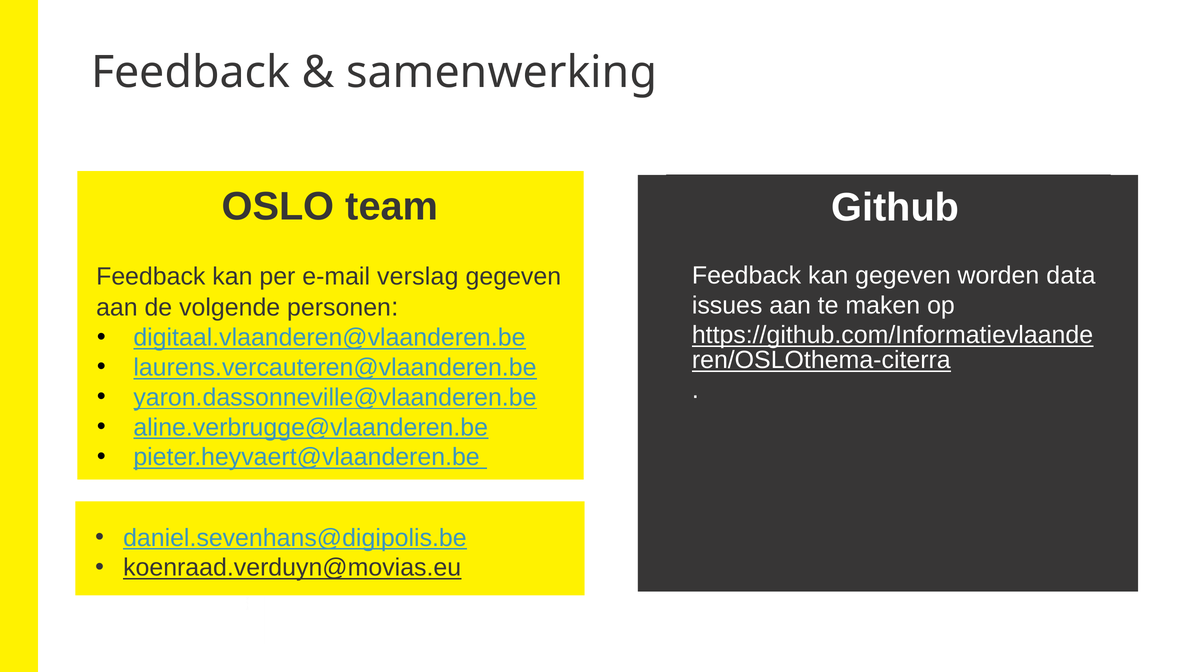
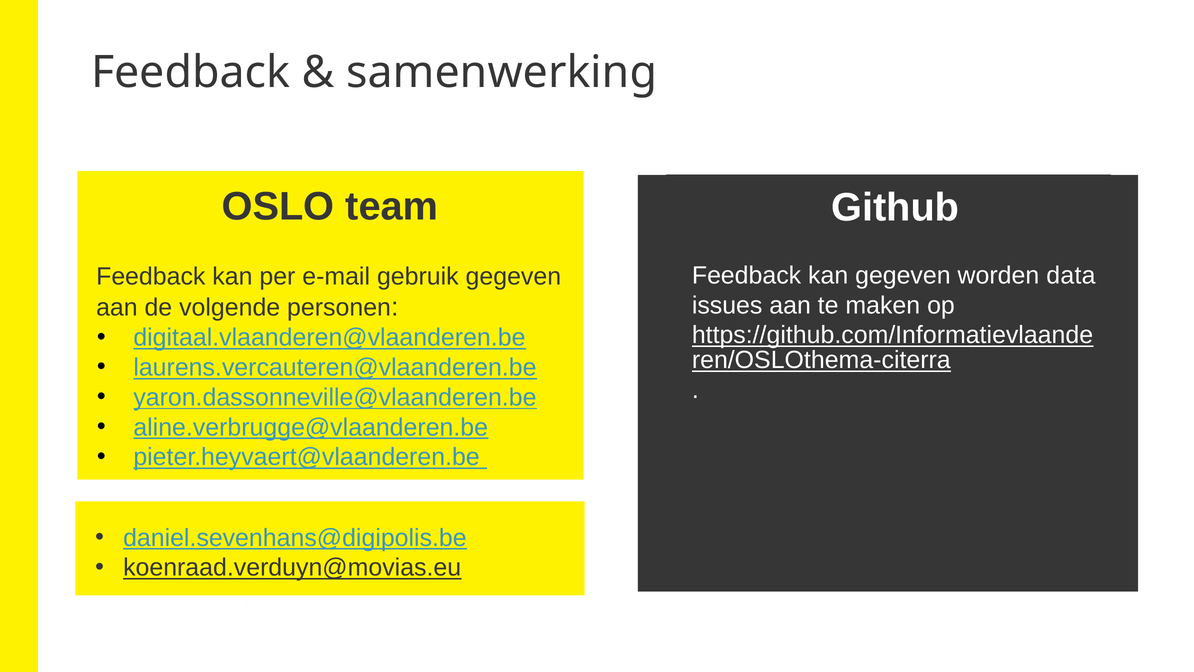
verslag: verslag -> gebruik (418, 276)
